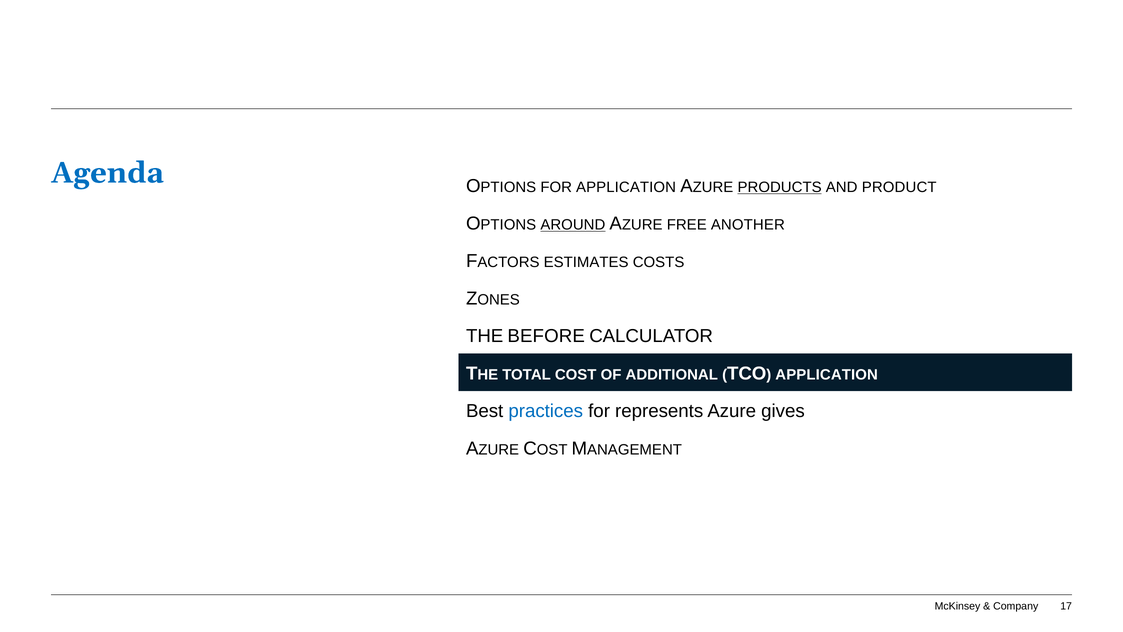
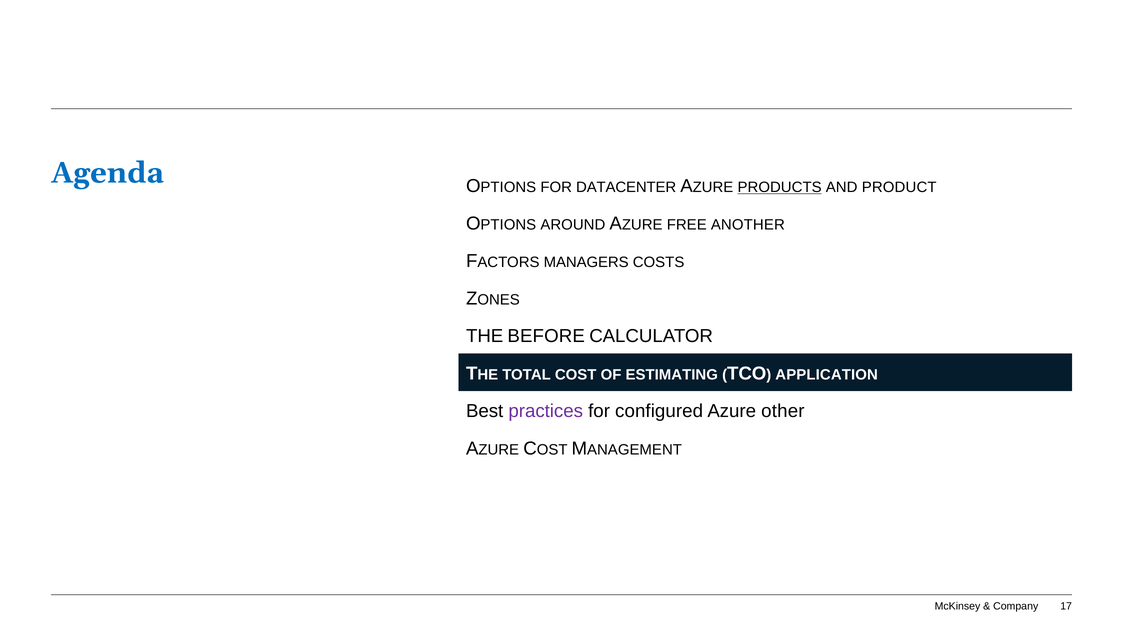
FOR APPLICATION: APPLICATION -> DATACENTER (626, 187)
AROUND underline: present -> none (573, 225)
ESTIMATES: ESTIMATES -> MANAGERS (586, 262)
ADDITIONAL: ADDITIONAL -> ESTIMATING (672, 375)
practices colour: blue -> purple (546, 411)
represents: represents -> configured (659, 411)
gives: gives -> other (783, 411)
